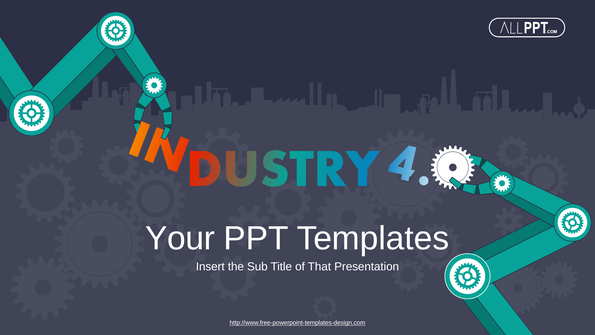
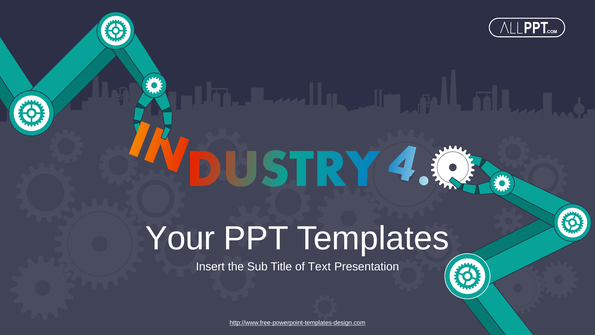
That: That -> Text (319, 266)
